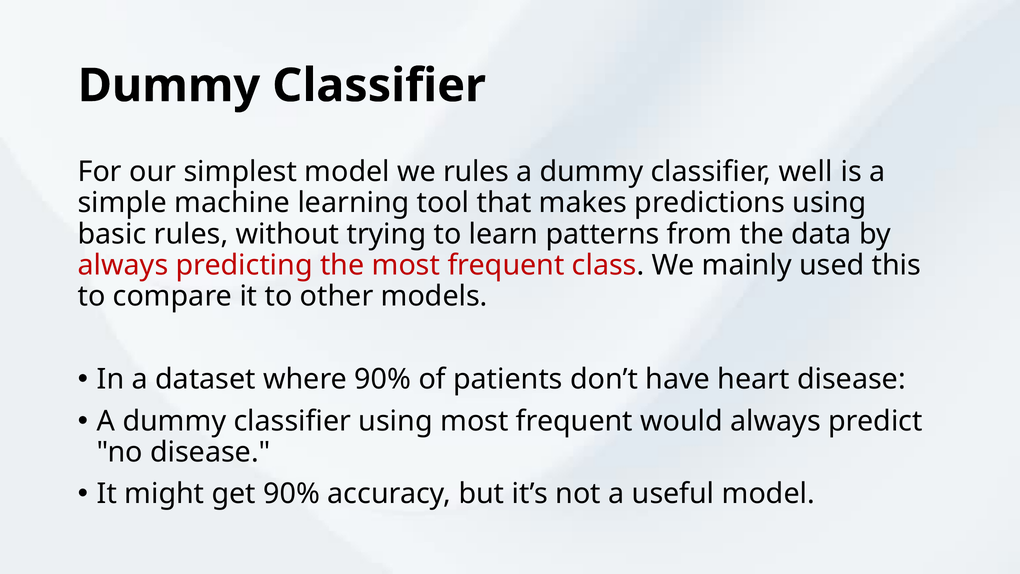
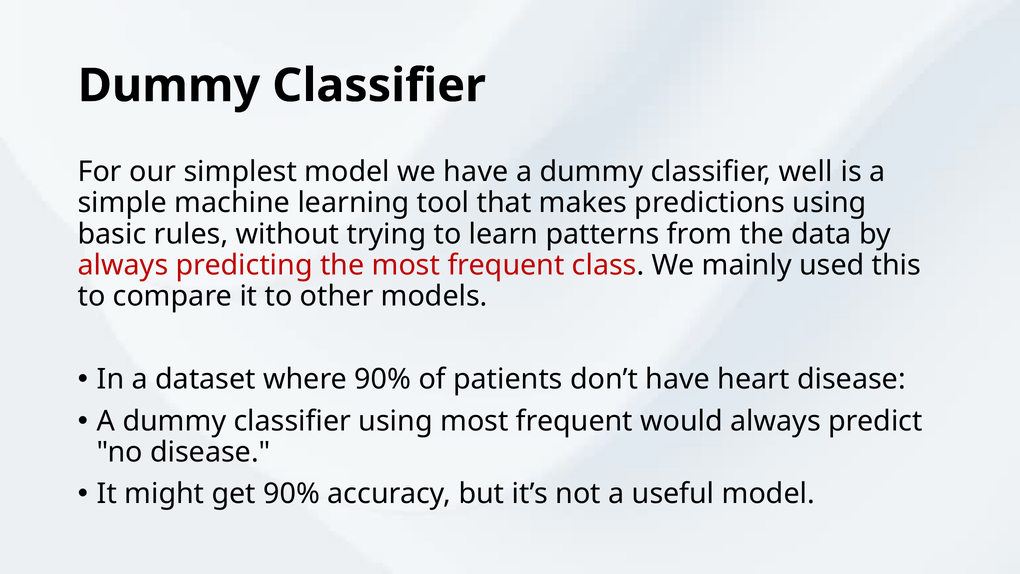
we rules: rules -> have (476, 172)
